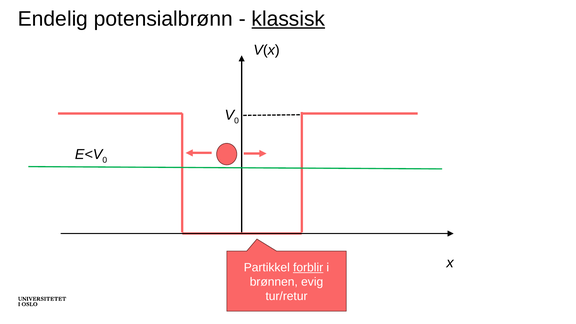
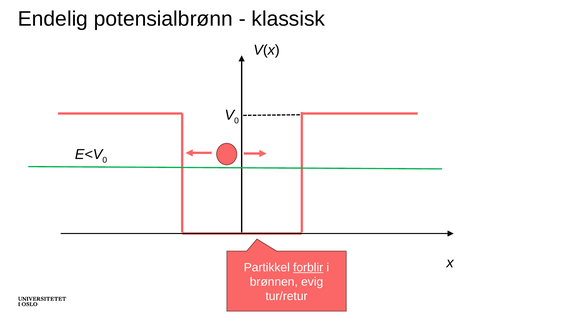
klassisk underline: present -> none (288, 19)
